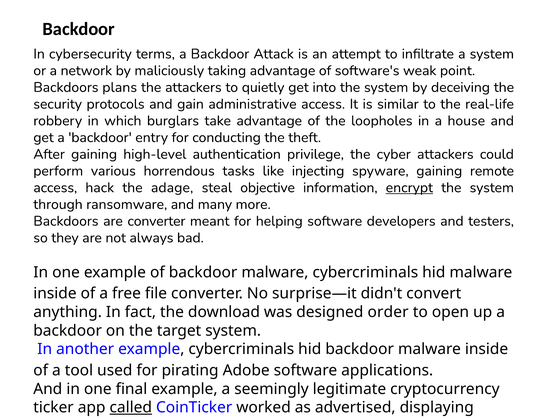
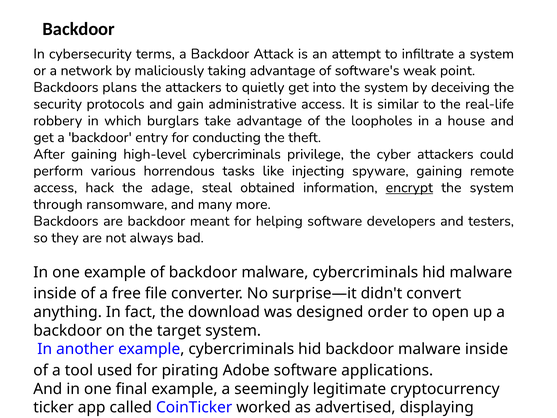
high-level authentication: authentication -> cybercriminals (237, 154)
objective: objective -> obtained (268, 188)
are converter: converter -> backdoor (156, 221)
called underline: present -> none (131, 407)
